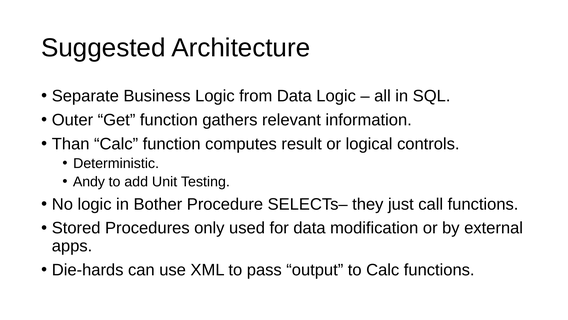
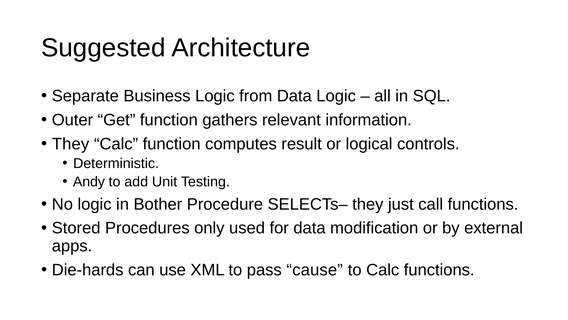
Than: Than -> They (71, 144)
output: output -> cause (315, 270)
